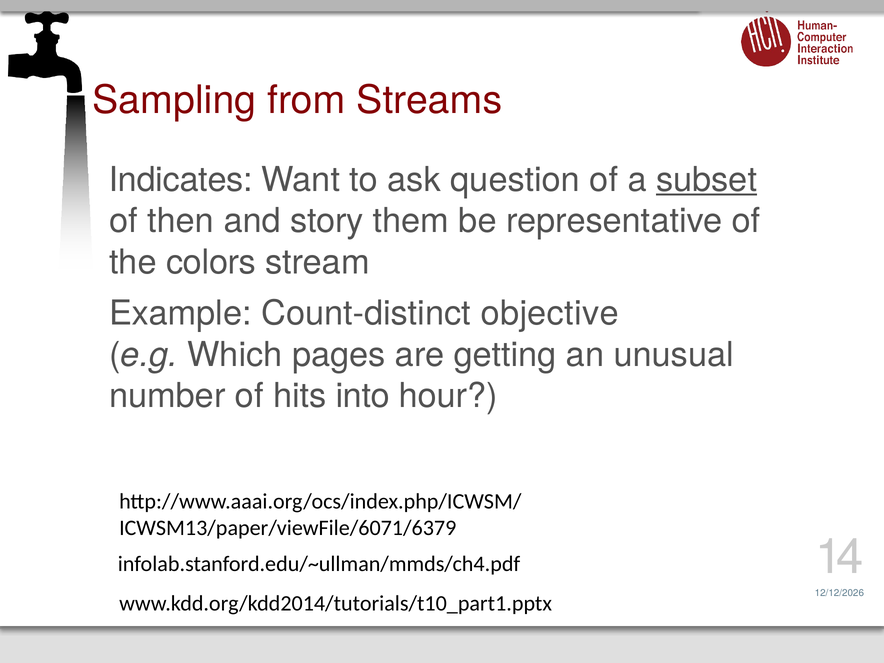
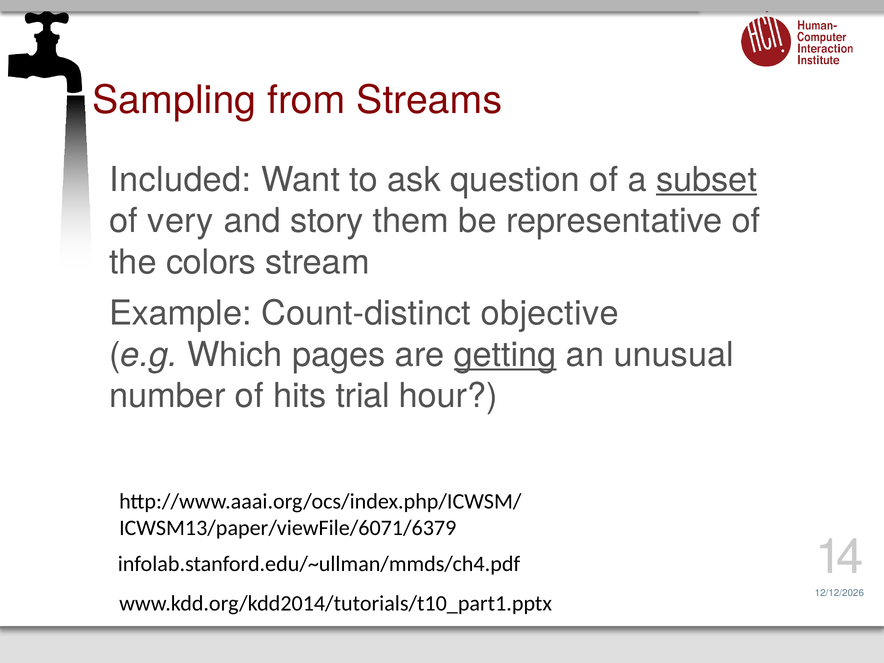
Indicates: Indicates -> Included (180, 180)
then: then -> very (180, 221)
getting underline: none -> present (505, 355)
into: into -> trial (363, 396)
